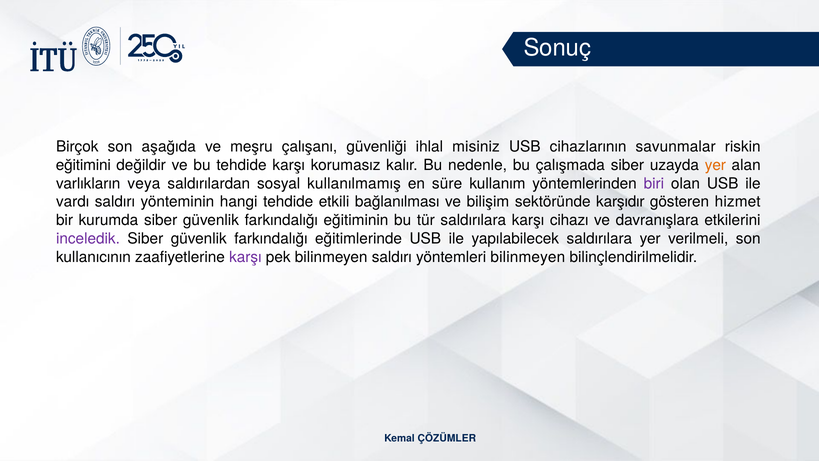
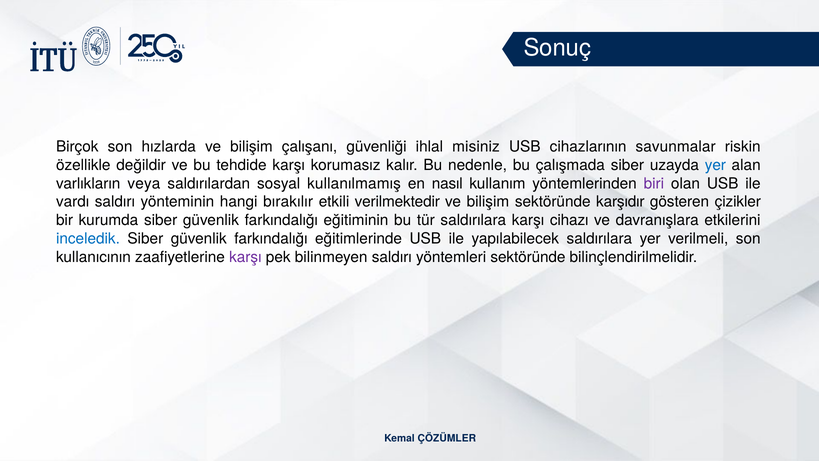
aşağıda: aşağıda -> hızlarda (169, 146)
meşru: meşru -> bilişim (251, 146)
eğitimini: eğitimini -> özellikle (83, 165)
yer colour: orange -> blue (715, 165)
süre: süre -> nasıl (447, 183)
hangi tehdide: tehdide -> bırakılır (288, 202)
bağlanılması: bağlanılması -> verilmektedir (397, 202)
hizmet: hizmet -> çizikler (738, 202)
inceledik colour: purple -> blue (88, 239)
yöntemleri bilinmeyen: bilinmeyen -> sektöründe (528, 257)
